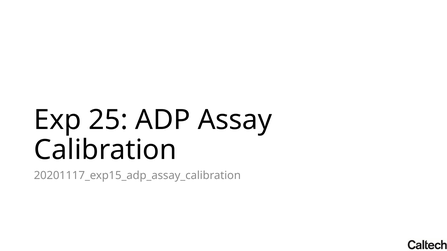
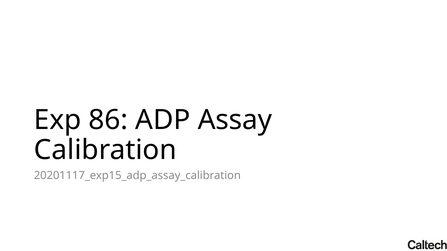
25: 25 -> 86 (108, 120)
